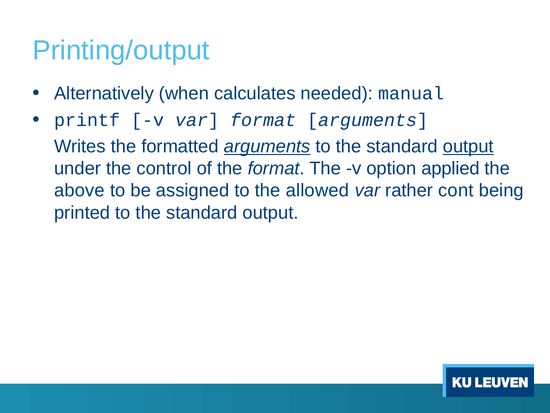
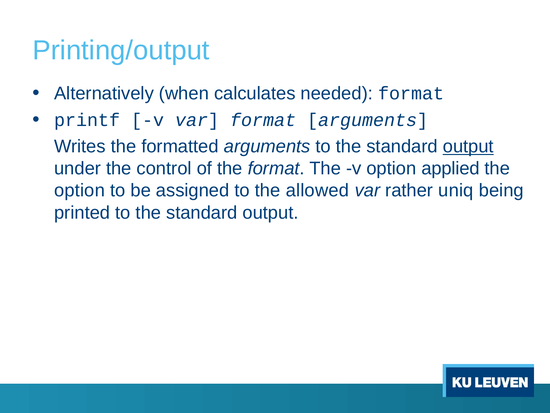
needed manual: manual -> format (411, 93)
arguments underline: present -> none (267, 146)
above: above -> option (80, 190)
cont: cont -> uniq (456, 190)
